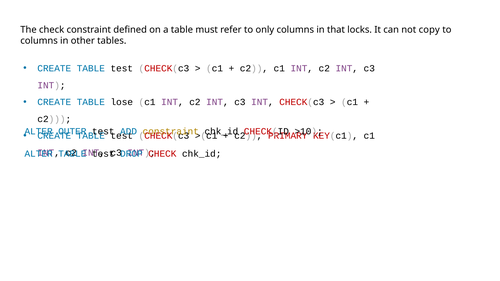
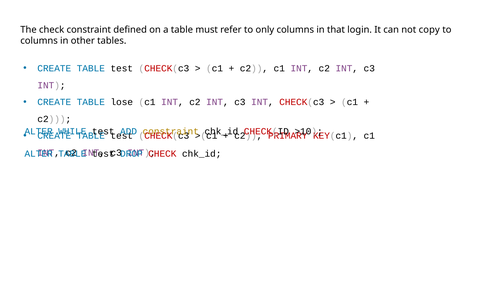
locks: locks -> login (360, 30)
OUTER: OUTER -> WHILE (72, 132)
